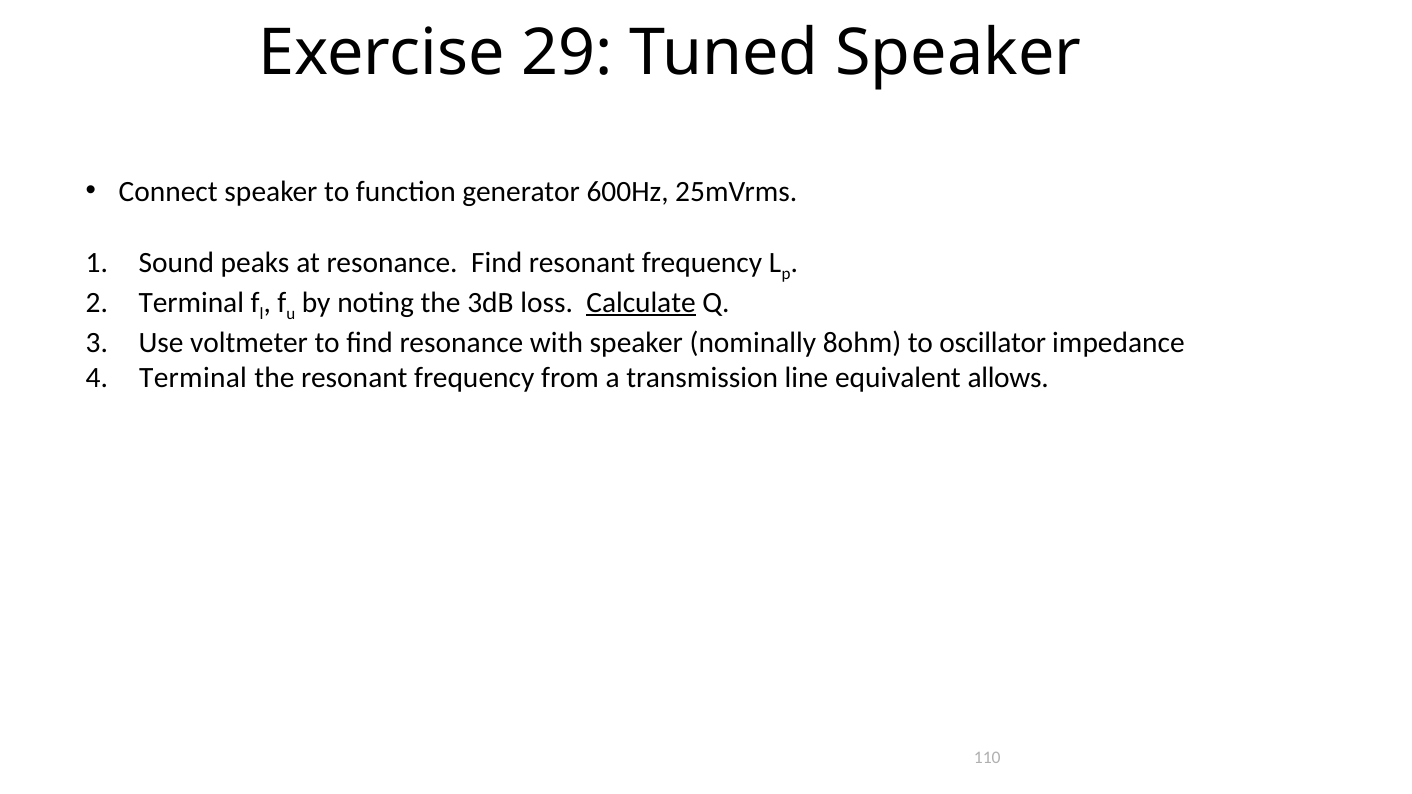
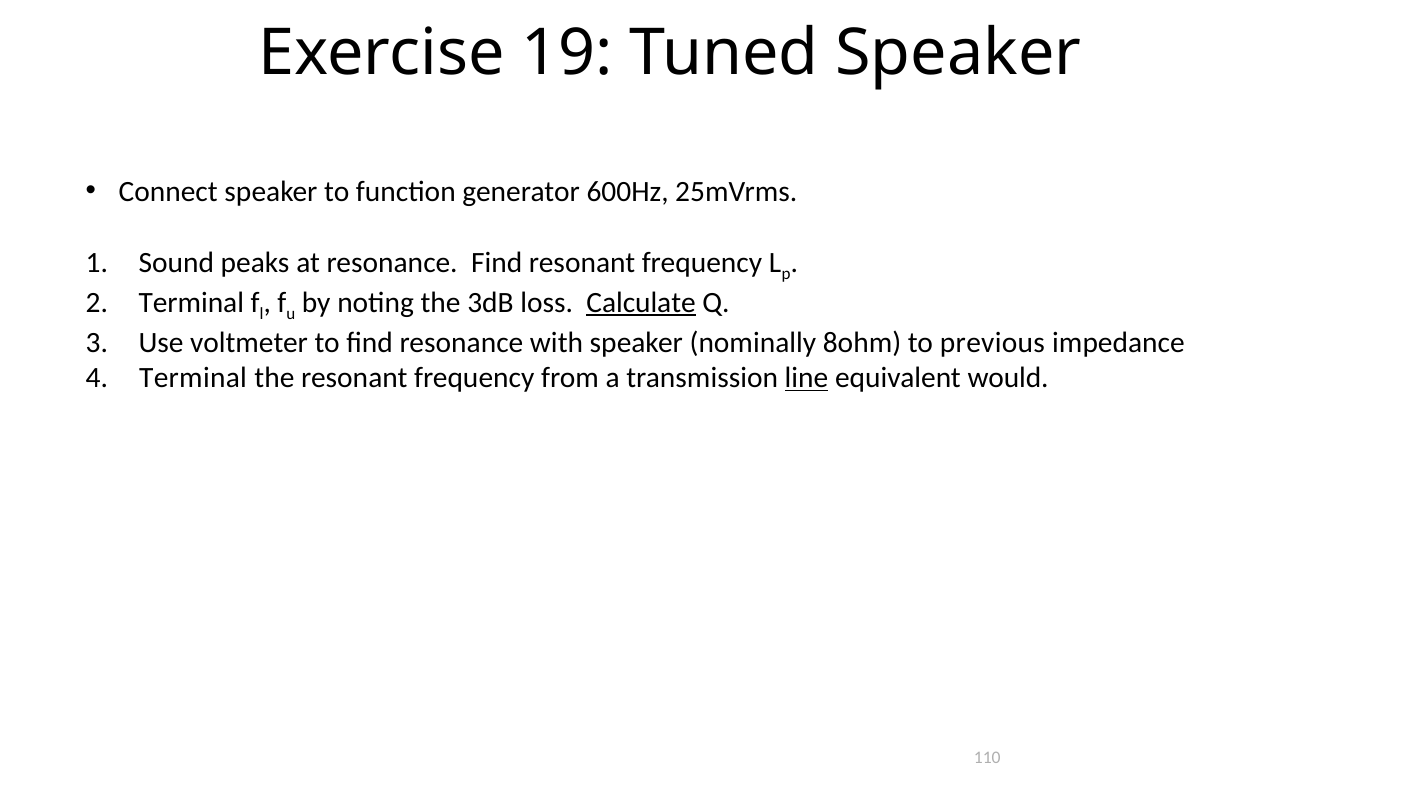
29: 29 -> 19 (567, 53)
oscillator: oscillator -> previous (992, 343)
line underline: none -> present (806, 378)
allows: allows -> would (1008, 378)
